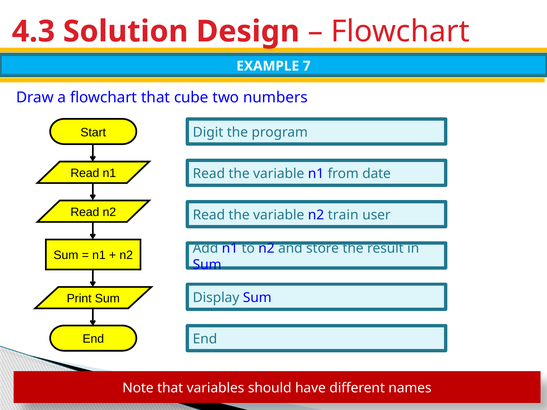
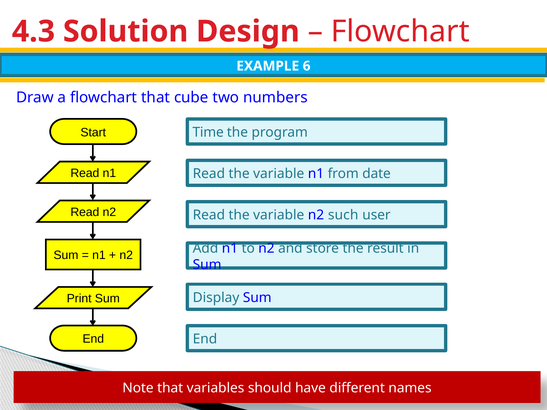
7: 7 -> 6 (307, 66)
Digit: Digit -> Time (208, 133)
train: train -> such (343, 215)
